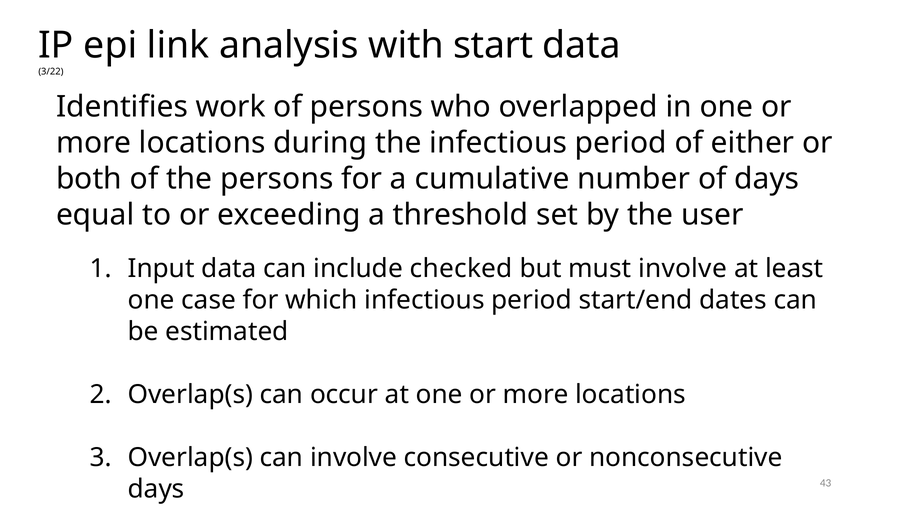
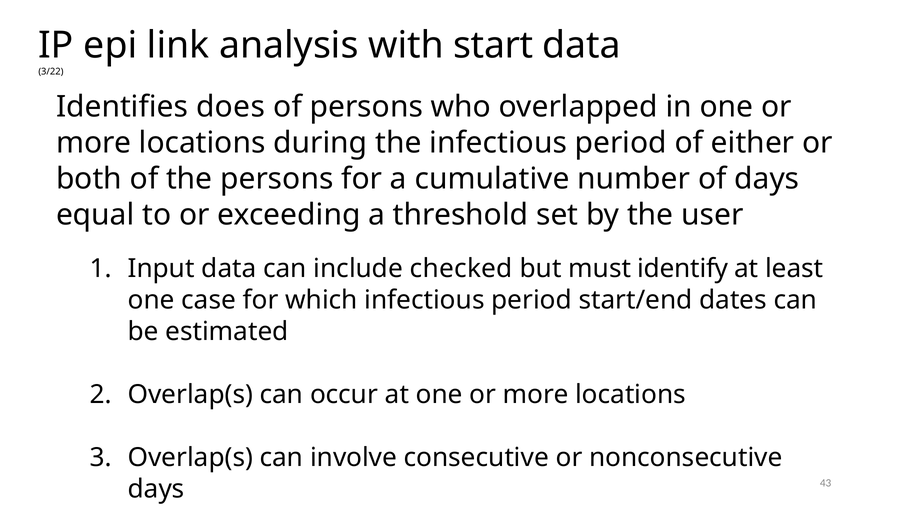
work: work -> does (231, 107)
must involve: involve -> identify (683, 269)
